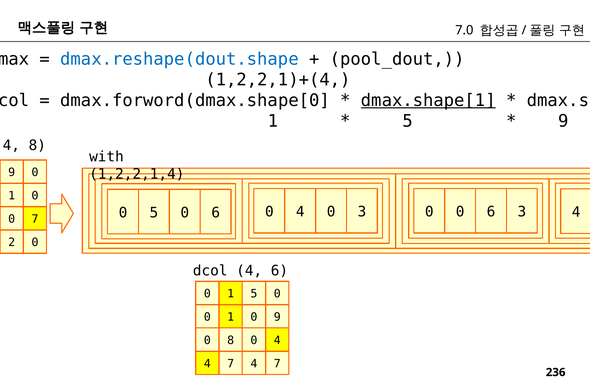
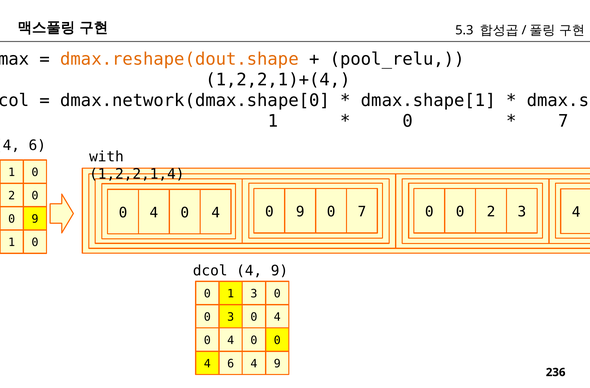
7.0: 7.0 -> 5.3 (464, 30)
dmax.reshape(dout.shape colour: blue -> orange (179, 59)
pool_dout: pool_dout -> pool_relu (397, 59)
dmax.forword(dmax.shape[0: dmax.forword(dmax.shape[0 -> dmax.network(dmax.shape[0 (195, 100)
dmax.shape[1 underline: present -> none (428, 100)
5: 5 -> 0 (408, 121)
9: 9 -> 7 (563, 121)
8: 8 -> 6 (37, 145)
9: 9 -> 1 (12, 172)
1: 1 -> 2 (12, 196)
5: 5 -> 4 (154, 212)
6: 6 -> 4 (216, 212)
4: 4 -> 9 (300, 211)
0 3: 3 -> 7 (362, 211)
0 0 6: 6 -> 2 (491, 211)
7: 7 -> 9 (35, 219)
2: 2 -> 1 (12, 242)
dcol 4 6: 6 -> 9 (279, 270)
1 5: 5 -> 3 (254, 293)
1: 1 -> 3 (231, 317)
9: 9 -> 4 (277, 317)
8: 8 -> 4 (231, 340)
4: 4 -> 0 (277, 340)
7: 7 -> 6 (231, 363)
7: 7 -> 9 (277, 363)
